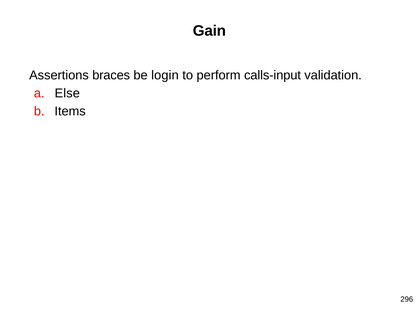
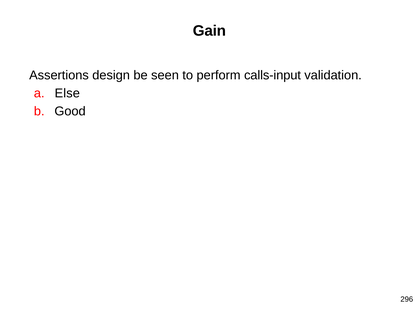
braces: braces -> design (111, 76)
login: login -> seen (165, 76)
Items: Items -> Good (70, 111)
